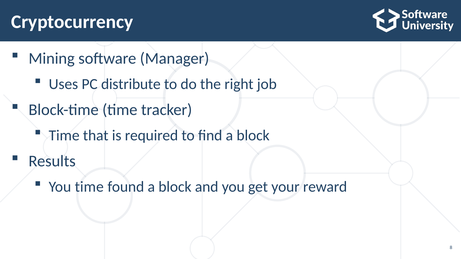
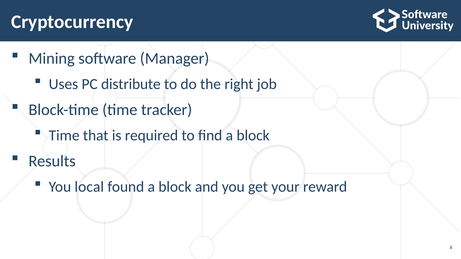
You time: time -> local (89, 187)
